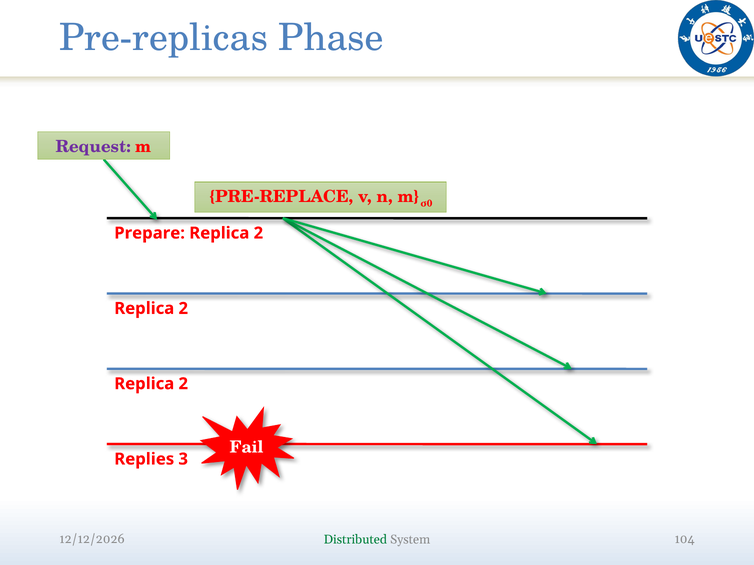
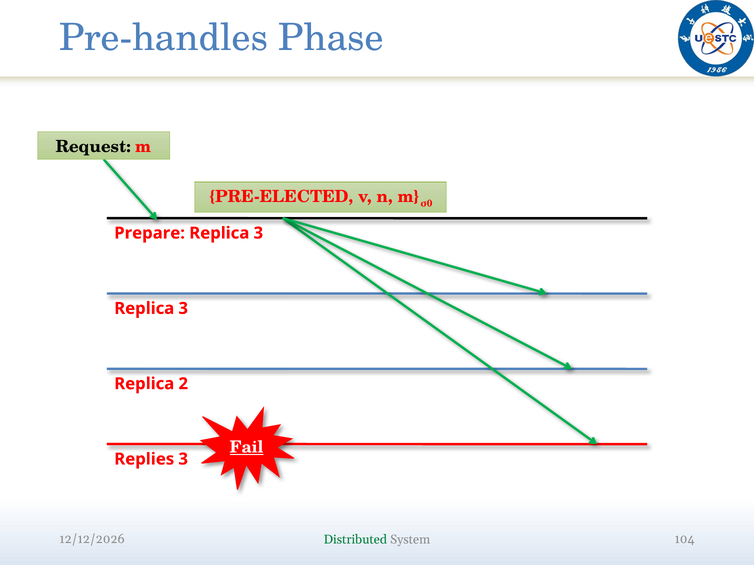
Pre-replicas: Pre-replicas -> Pre-handles (164, 38)
Request colour: purple -> black (93, 147)
PRE-REPLACE: PRE-REPLACE -> PRE-ELECTED (281, 197)
2: 2 -> 3 (258, 233)
2: 2 -> 3 (183, 309)
Fail underline: none -> present (247, 448)
